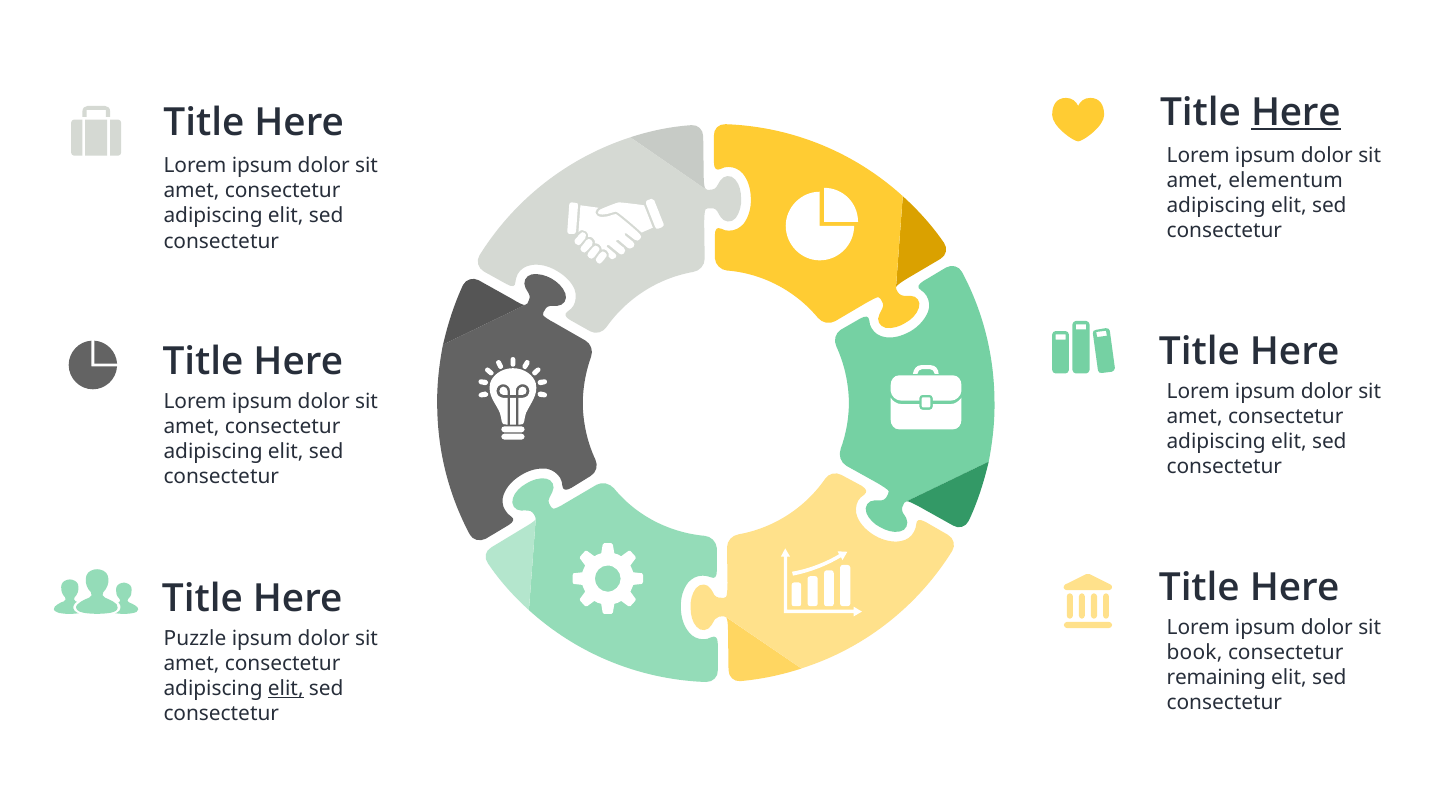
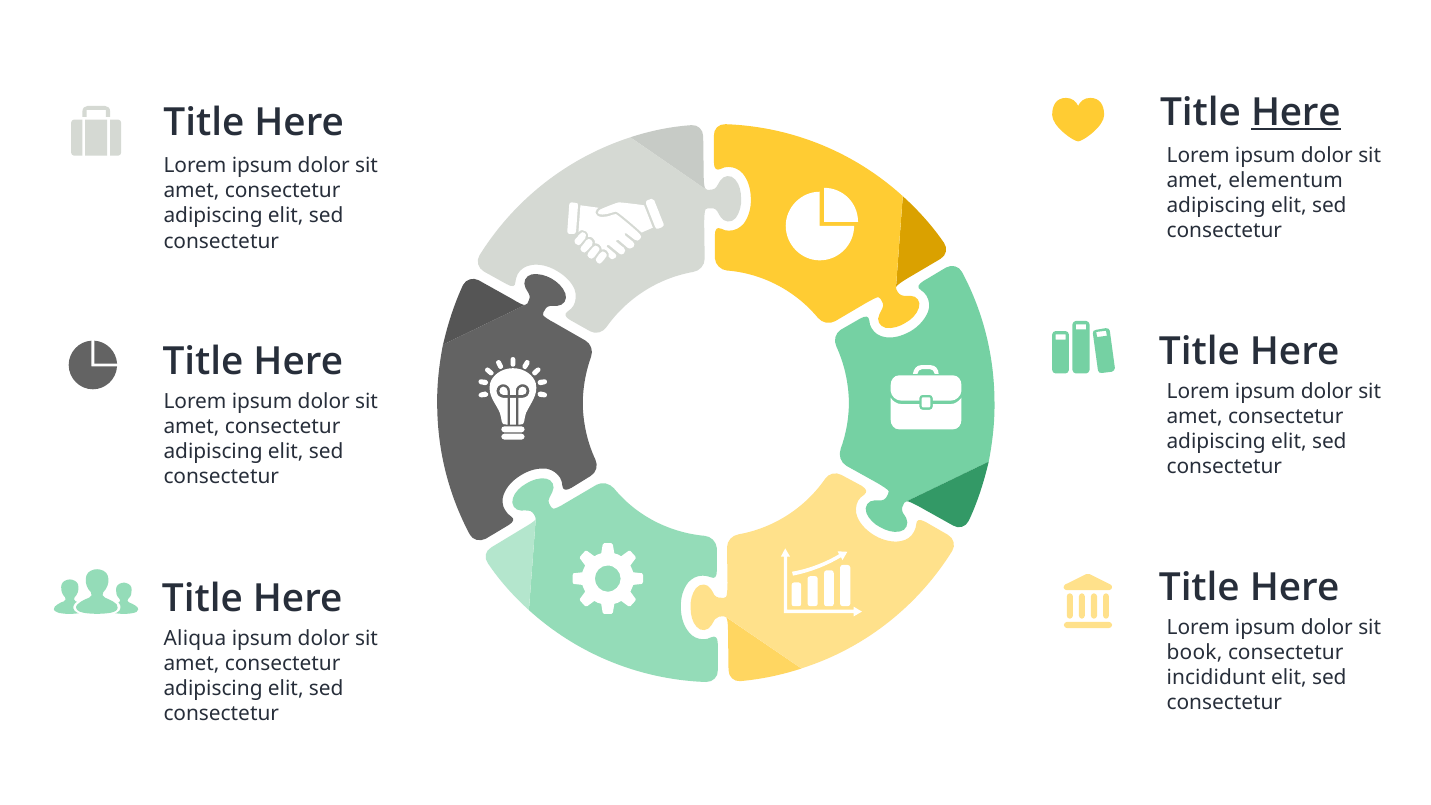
Puzzle: Puzzle -> Aliqua (195, 638)
remaining: remaining -> incididunt (1216, 678)
elit underline: present -> none (286, 688)
